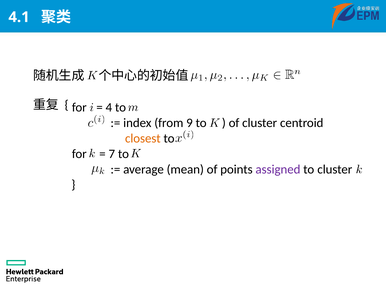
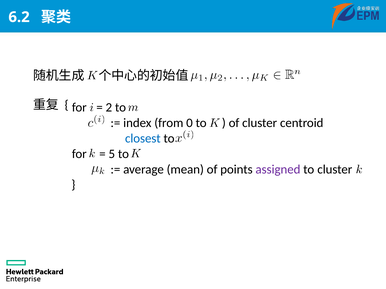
4.1: 4.1 -> 6.2 (19, 17)
4: 4 -> 2 (109, 107)
9: 9 -> 0 (189, 123)
closest colour: orange -> blue (143, 139)
7: 7 -> 5 (112, 154)
